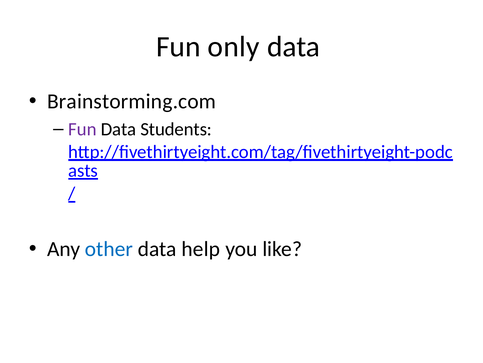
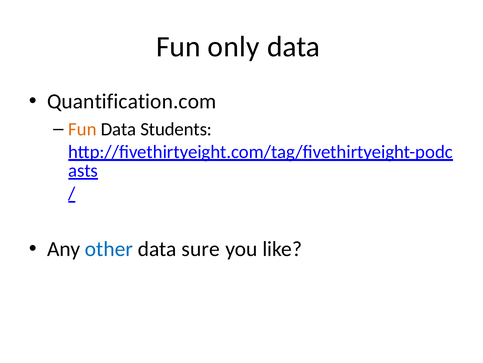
Brainstorming.com: Brainstorming.com -> Quantification.com (132, 101)
Fun colour: purple -> orange (82, 129)
help: help -> sure (201, 249)
